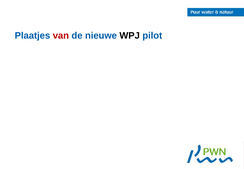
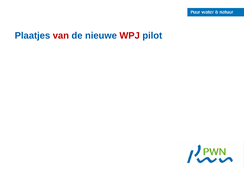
WPJ colour: black -> red (130, 36)
